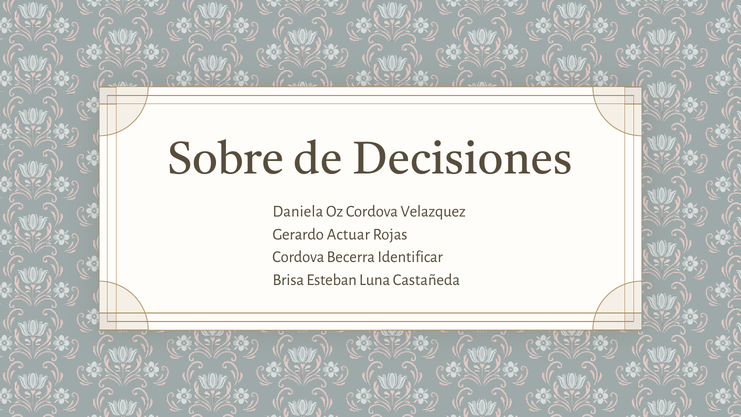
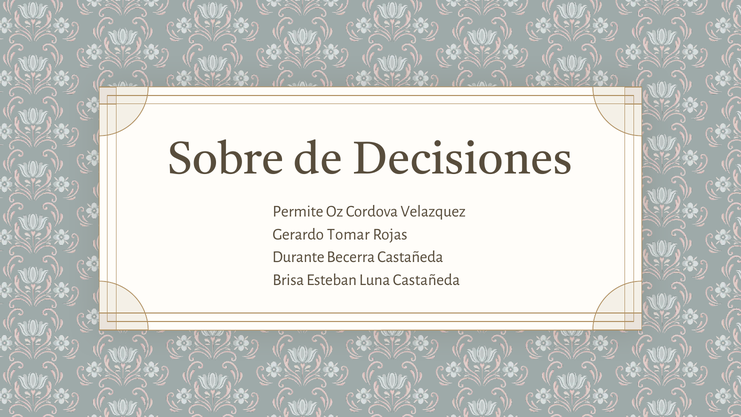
Daniela: Daniela -> Permite (298, 211)
Actuar: Actuar -> Tomar (348, 234)
Cordova: Cordova -> Durante (298, 257)
Becerra Identificar: Identificar -> Castañeda (410, 257)
